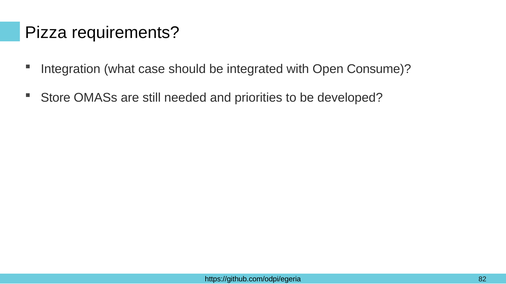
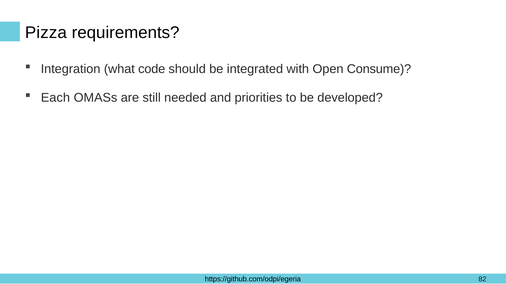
case: case -> code (152, 69)
Store: Store -> Each (55, 98)
